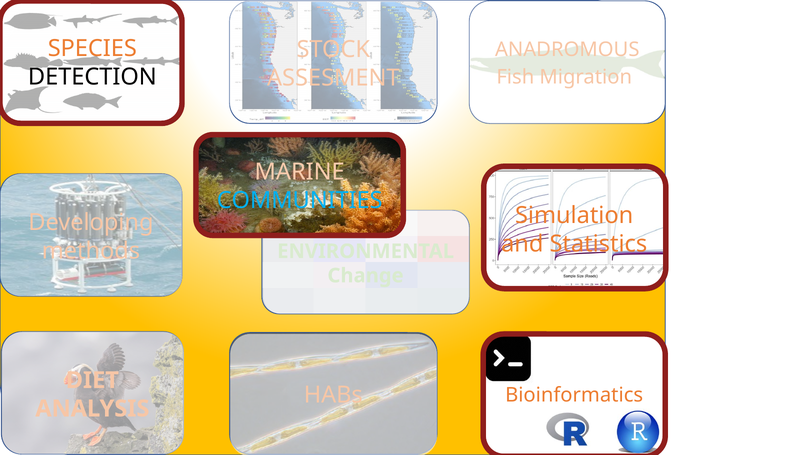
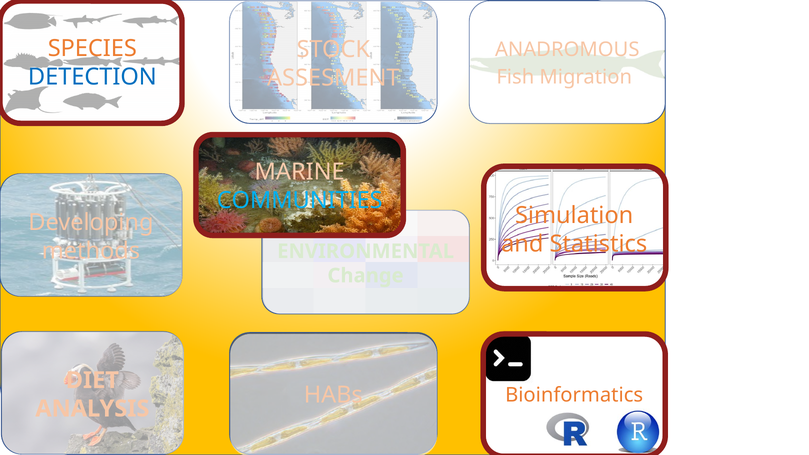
DETECTION colour: black -> blue (92, 77)
